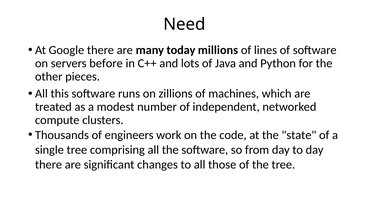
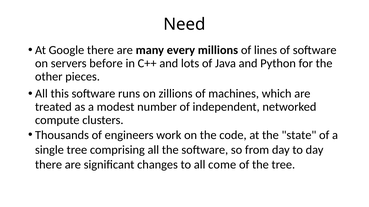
today: today -> every (181, 50)
those: those -> come (222, 165)
